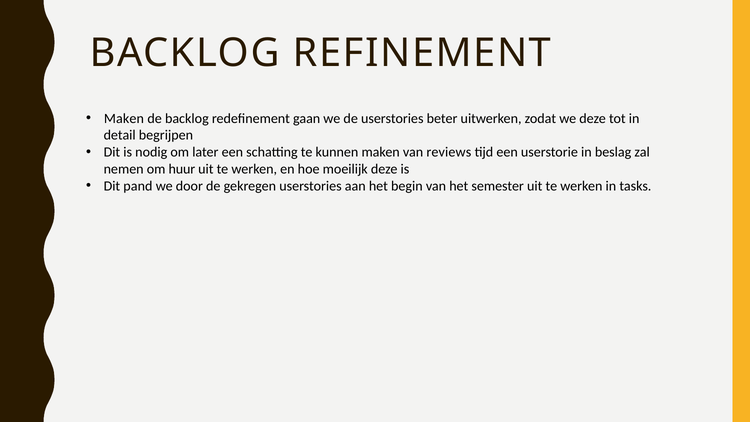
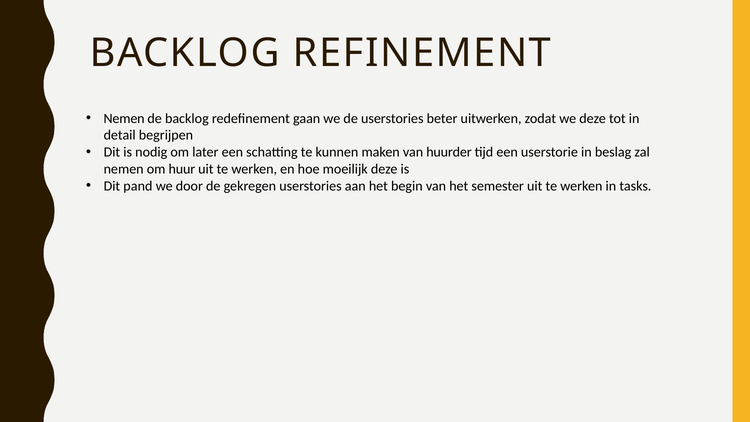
Maken: Maken -> Nemen (124, 118)
reviews: reviews -> huurder (449, 152)
